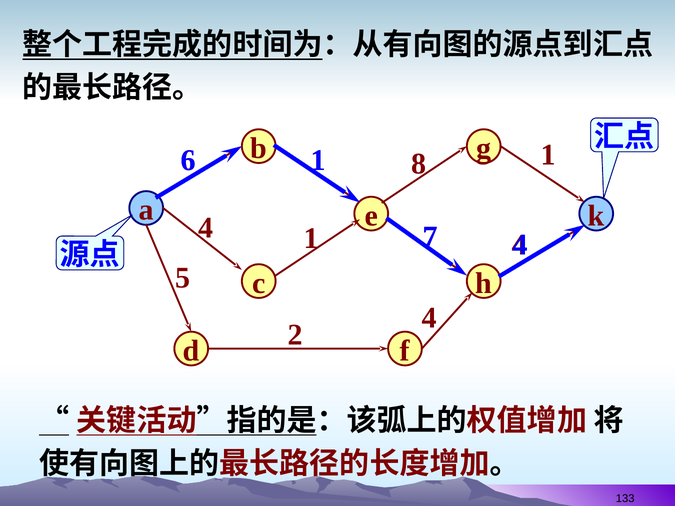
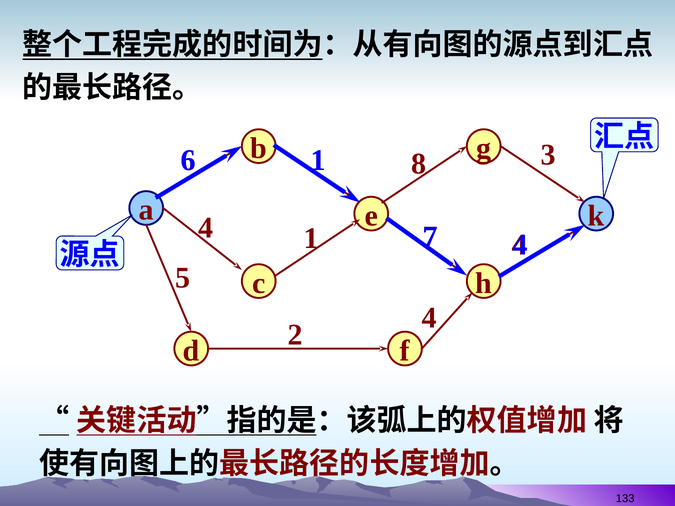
8 1: 1 -> 3 (548, 155)
